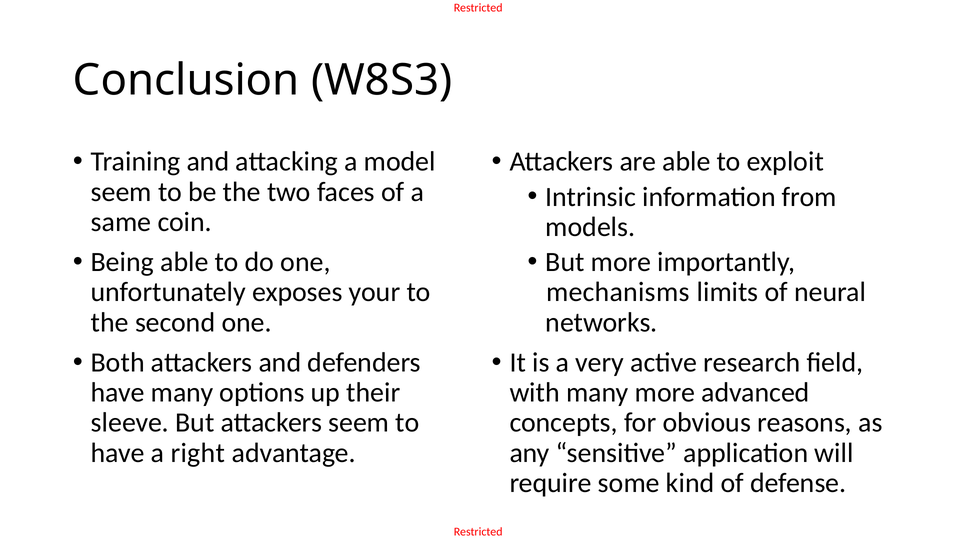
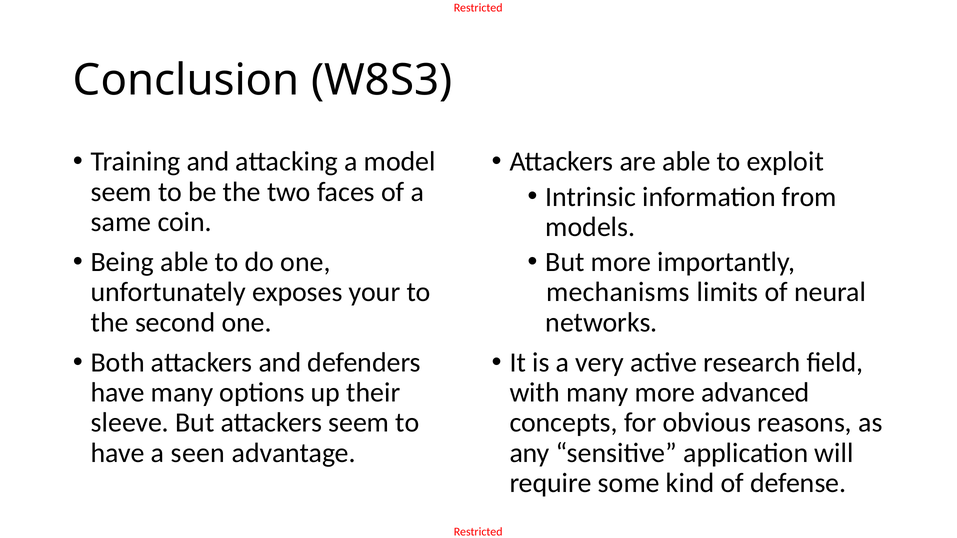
right: right -> seen (198, 453)
